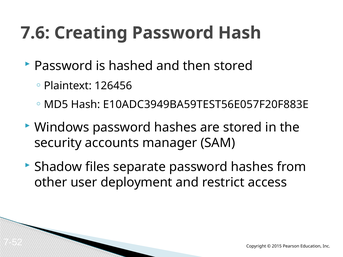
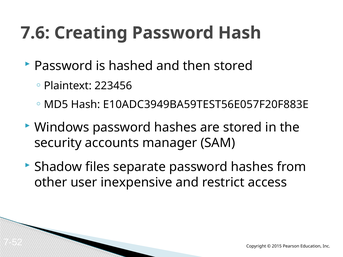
126456: 126456 -> 223456 (113, 86)
deployment: deployment -> inexpensive (136, 183)
